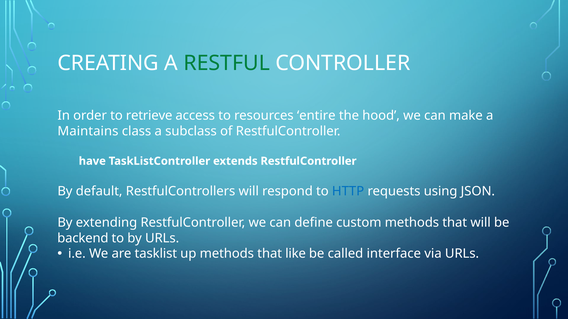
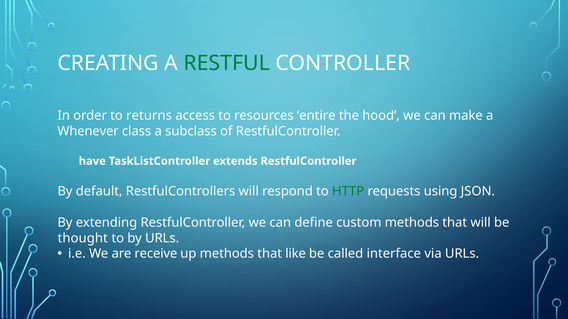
retrieve: retrieve -> returns (149, 116)
Maintains: Maintains -> Whenever (88, 131)
HTTP colour: blue -> green (348, 192)
backend: backend -> thought (83, 238)
tasklist: tasklist -> receive (156, 254)
